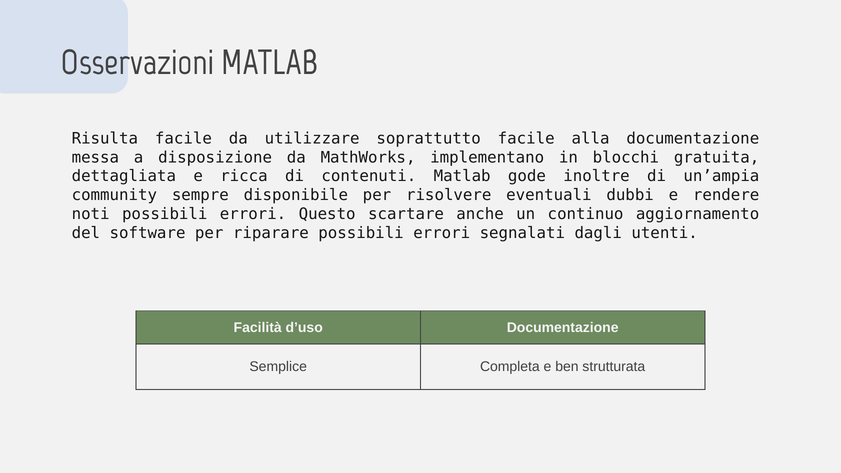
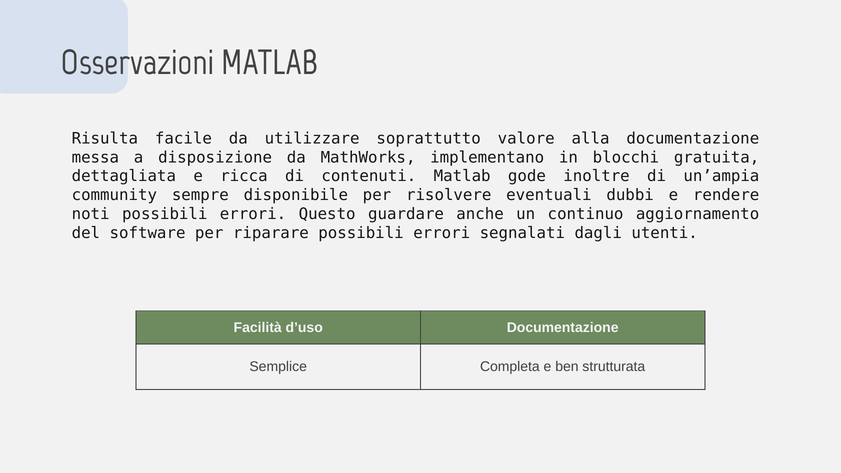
soprattutto facile: facile -> valore (526, 138)
scartare: scartare -> guardare (406, 214)
